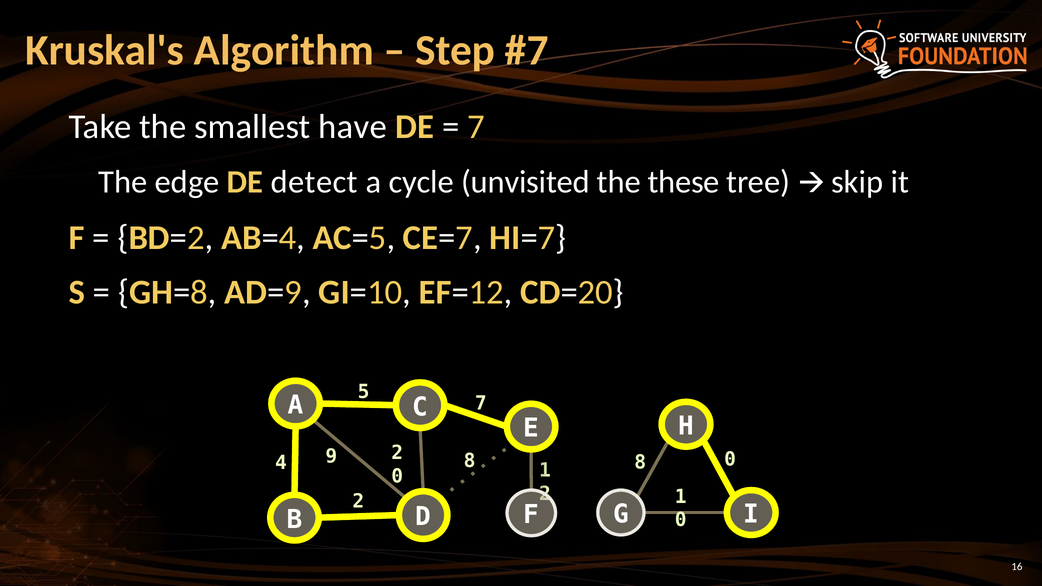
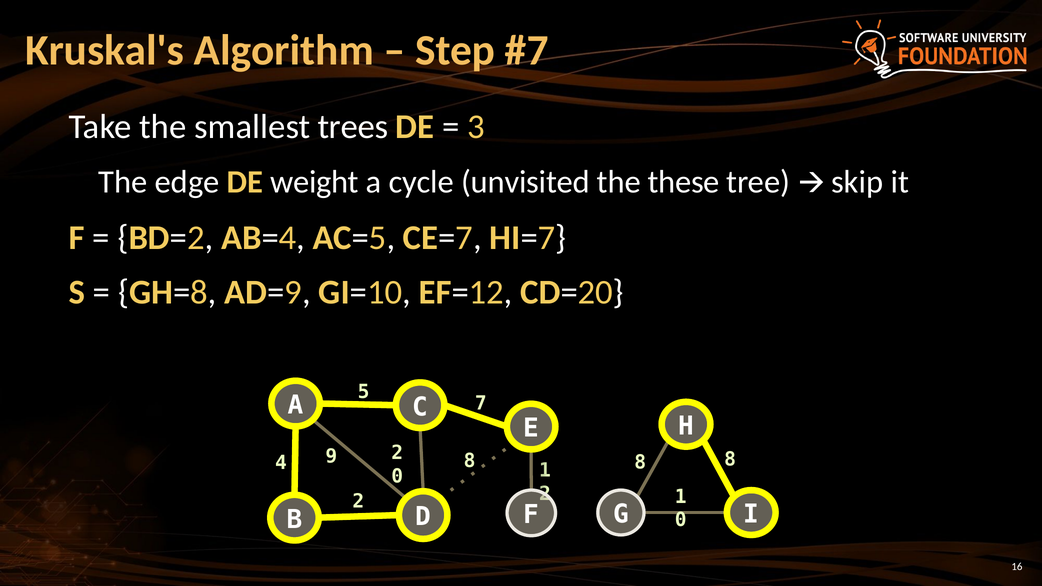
have: have -> trees (353, 127)
7: 7 -> 3 (476, 127)
detect: detect -> weight (315, 182)
8 0: 0 -> 8 (730, 460)
